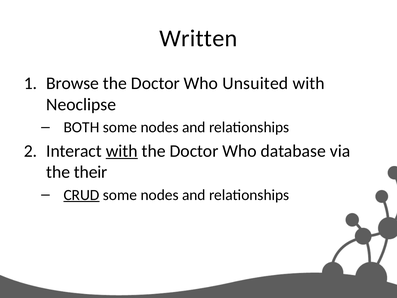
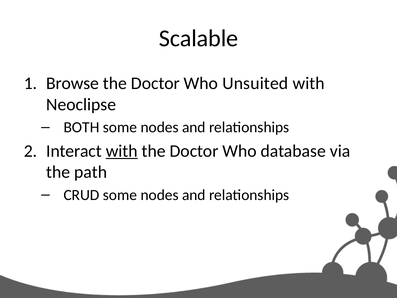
Written: Written -> Scalable (199, 38)
their: their -> path (91, 172)
CRUD underline: present -> none (82, 195)
